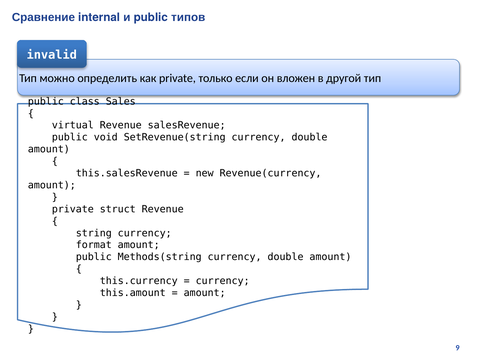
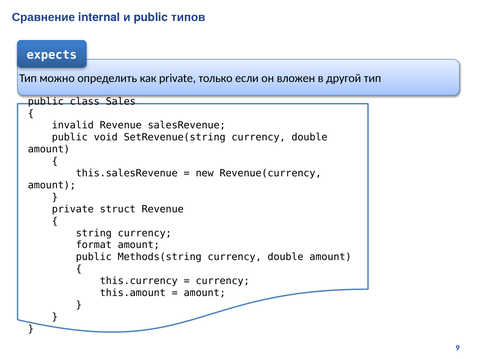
invalid: invalid -> expects (52, 55)
virtual: virtual -> invalid (73, 125)
